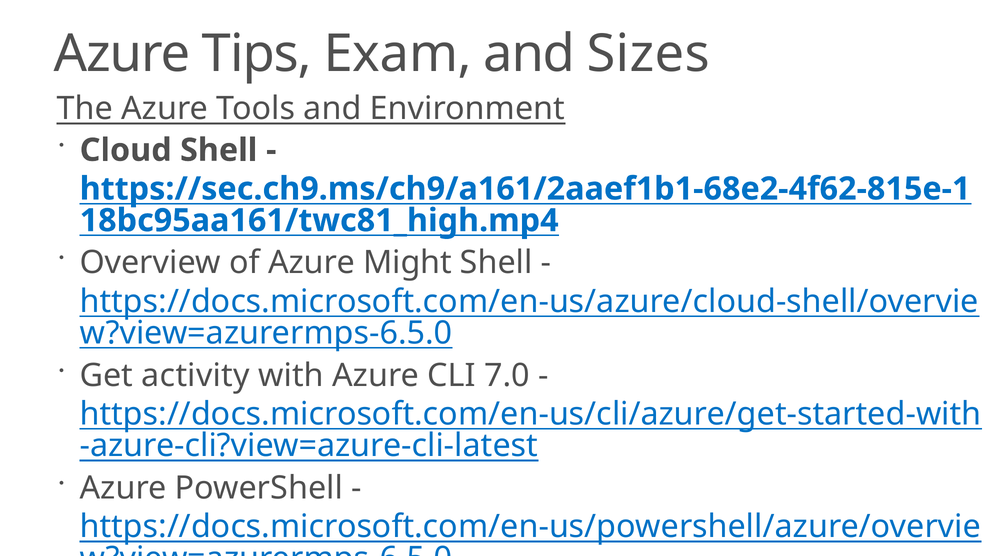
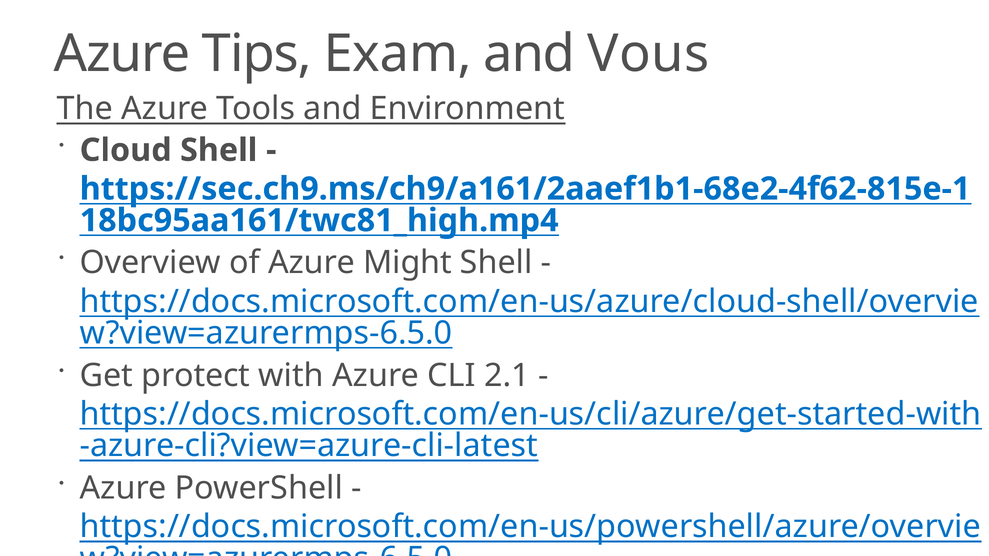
Sizes: Sizes -> Vous (648, 54)
activity: activity -> protect (196, 376)
7.0: 7.0 -> 2.1 (507, 376)
